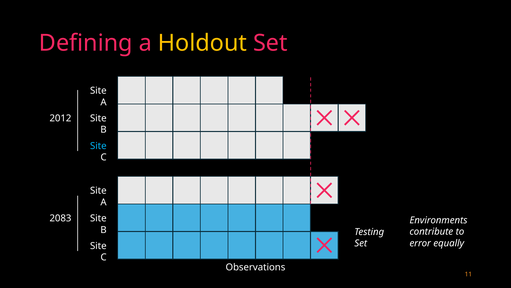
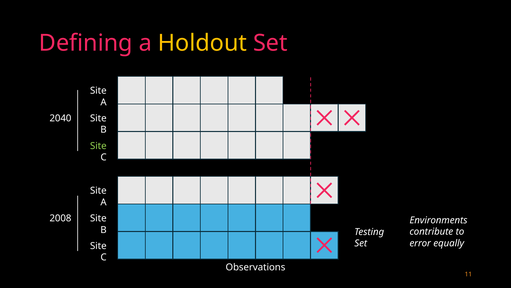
2012: 2012 -> 2040 (60, 118)
Site colour: light blue -> light green (98, 146)
2083: 2083 -> 2008 (60, 218)
